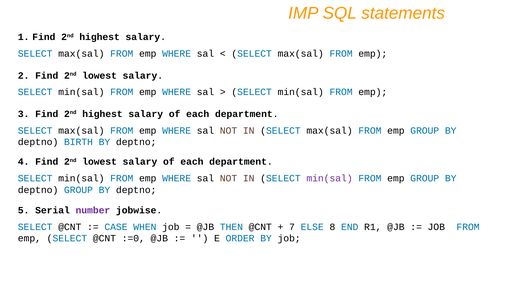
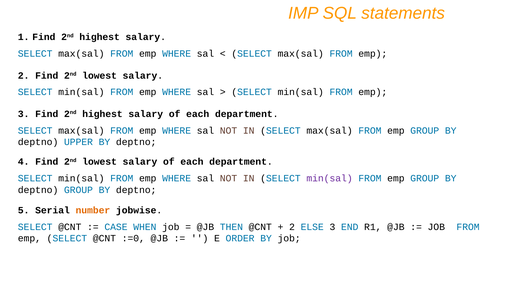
BIRTH: BIRTH -> UPPER (78, 142)
number colour: purple -> orange (93, 211)
7: 7 -> 2 (292, 227)
ELSE 8: 8 -> 3 (332, 227)
